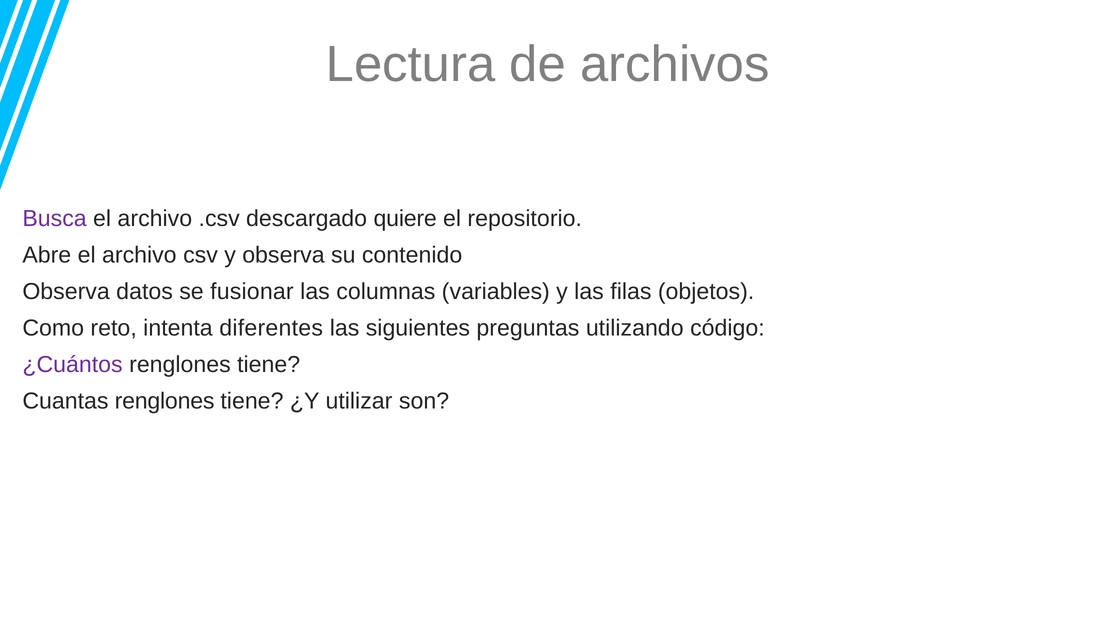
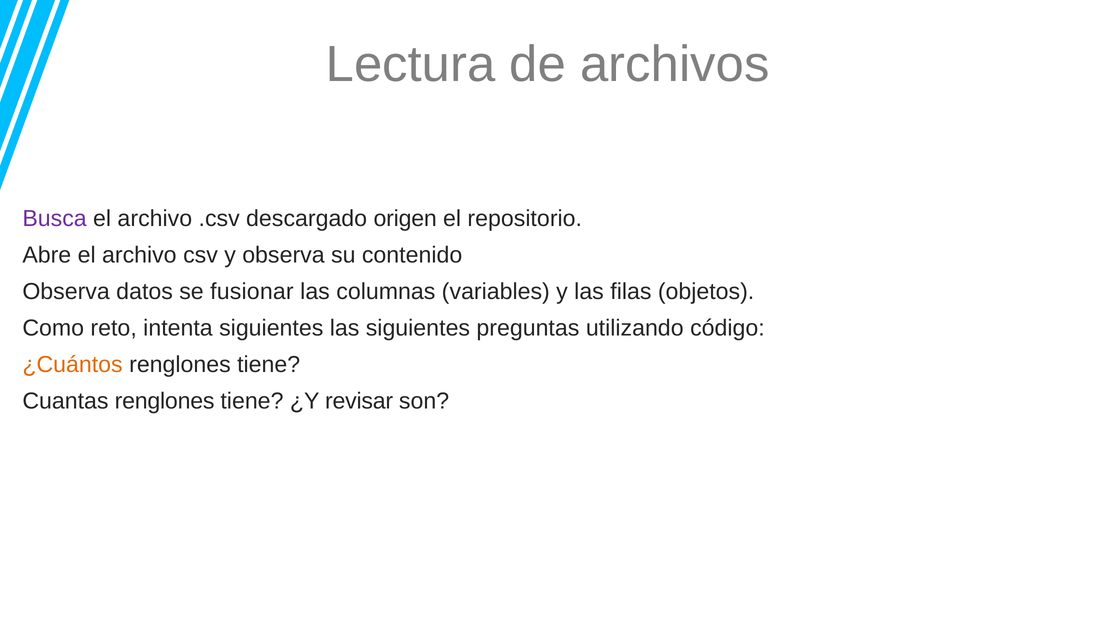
quiere: quiere -> origen (405, 219)
intenta diferentes: diferentes -> siguientes (271, 328)
¿Cuántos colour: purple -> orange (73, 365)
utilizar: utilizar -> revisar (359, 401)
